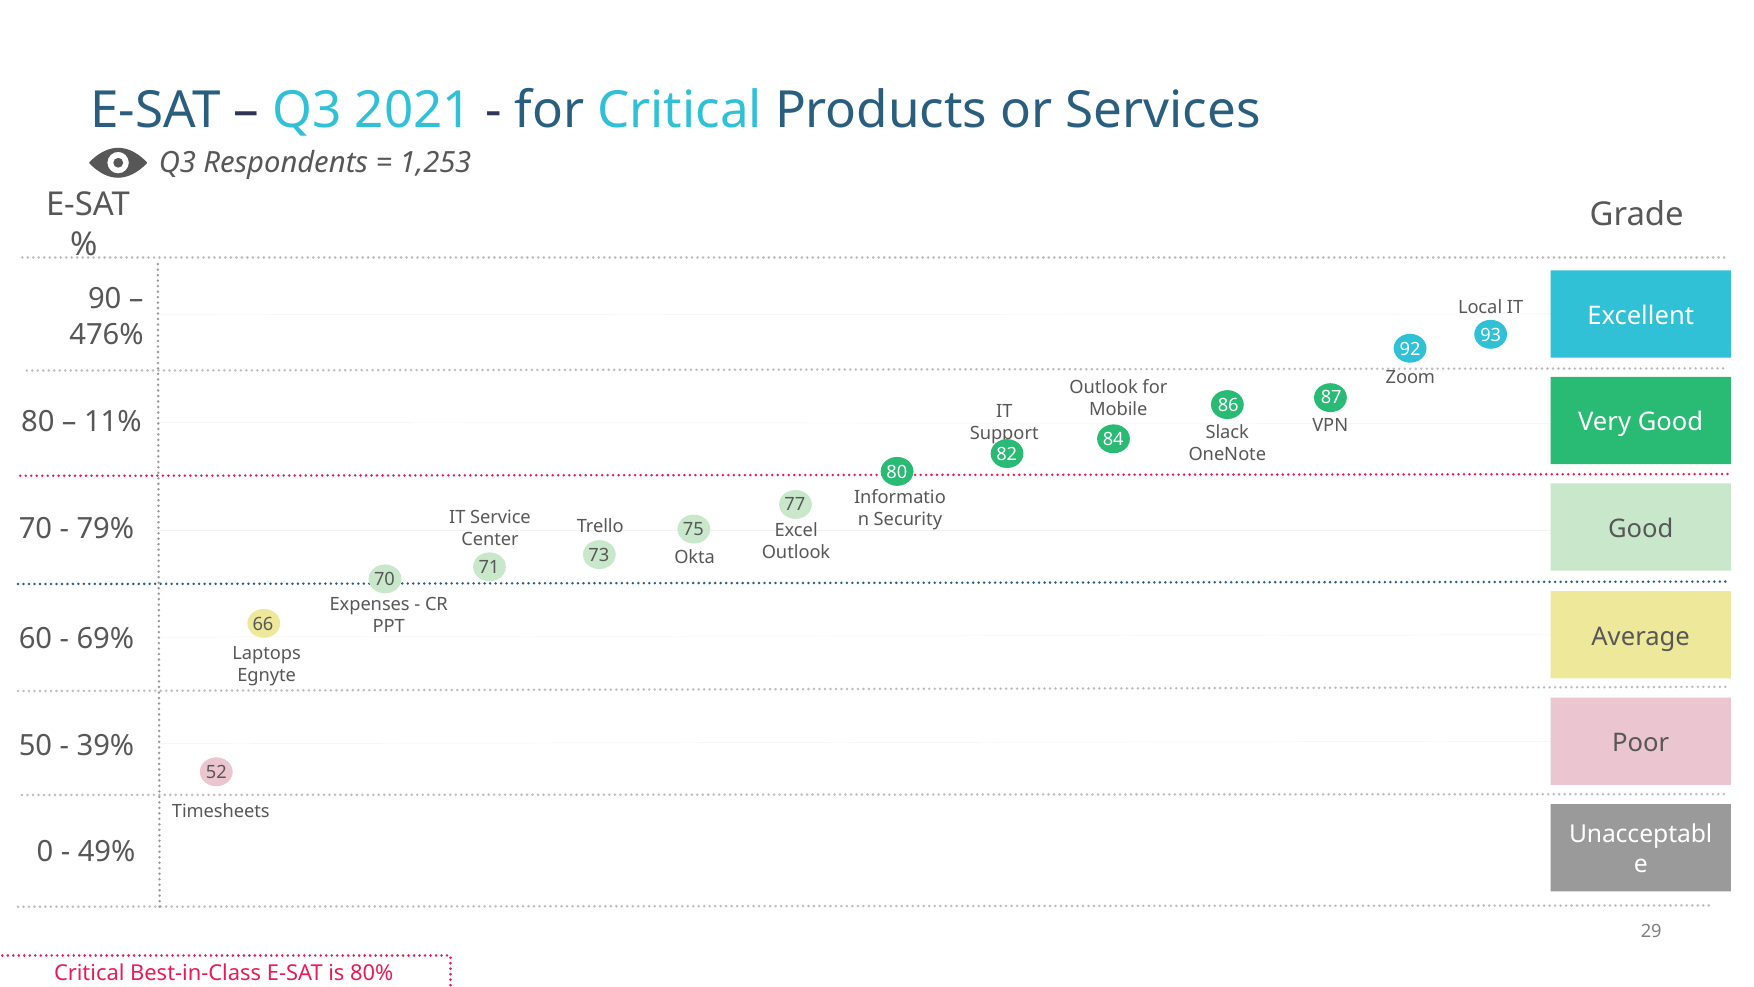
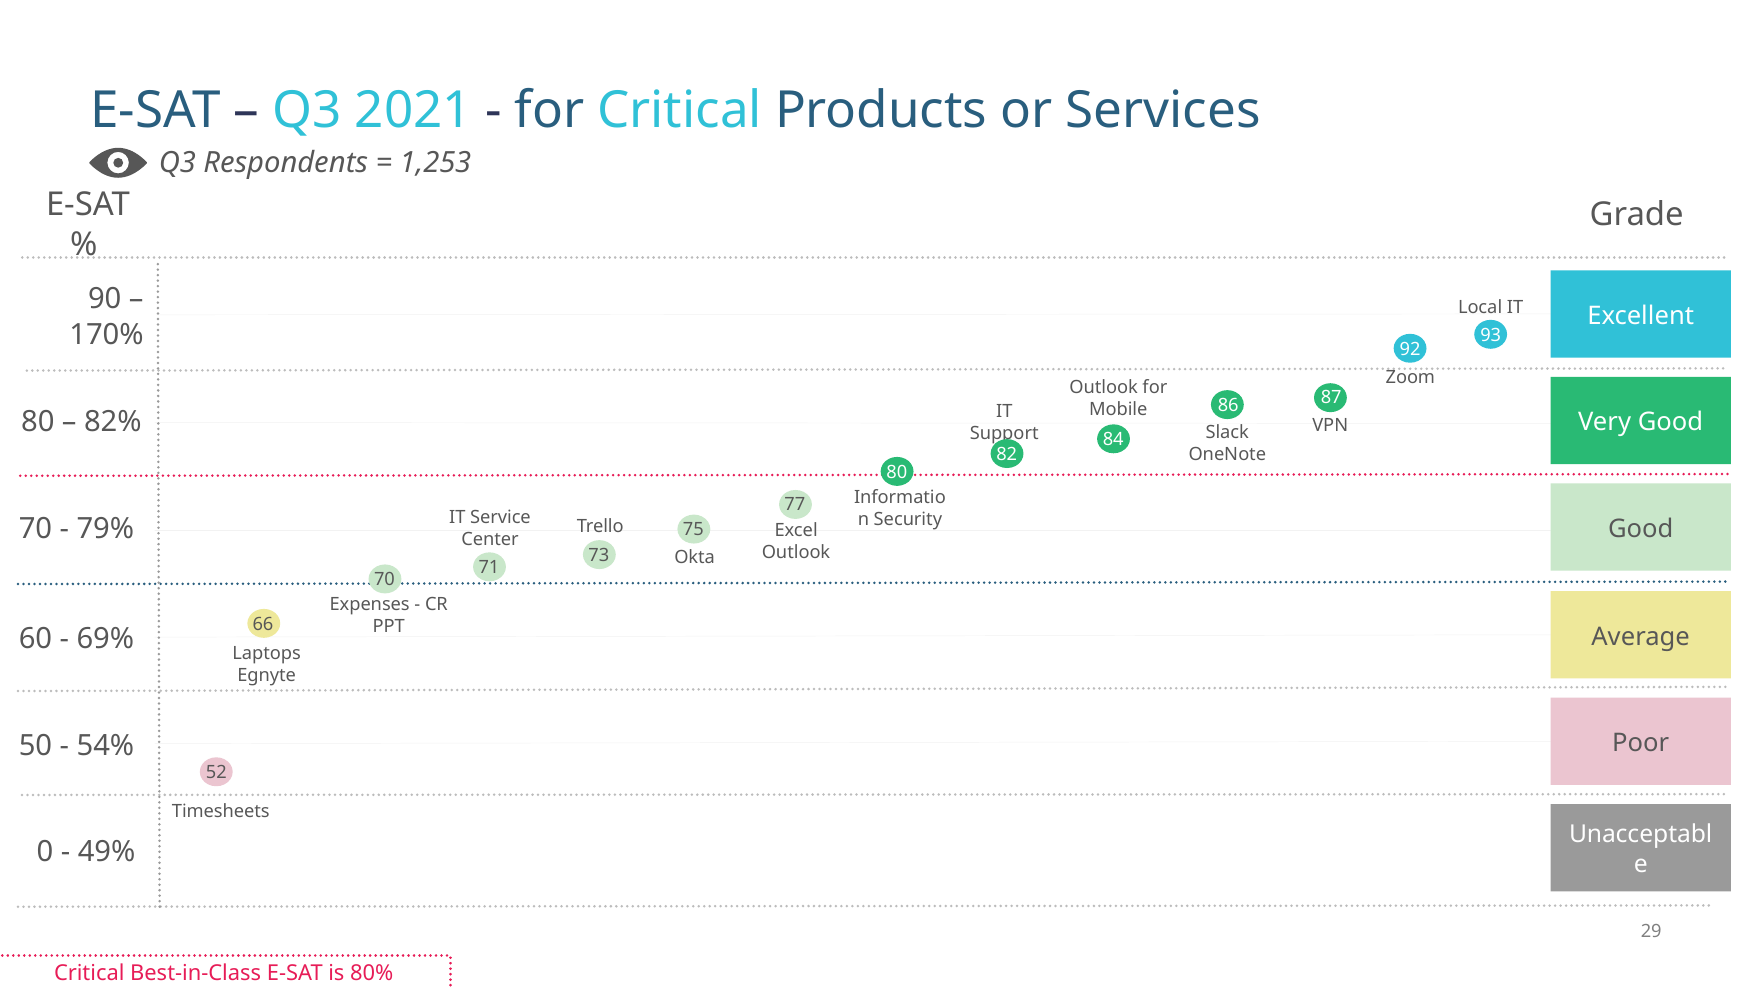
476%: 476% -> 170% (107, 334)
11%: 11% -> 82% (113, 421)
39%: 39% -> 54% (105, 745)
